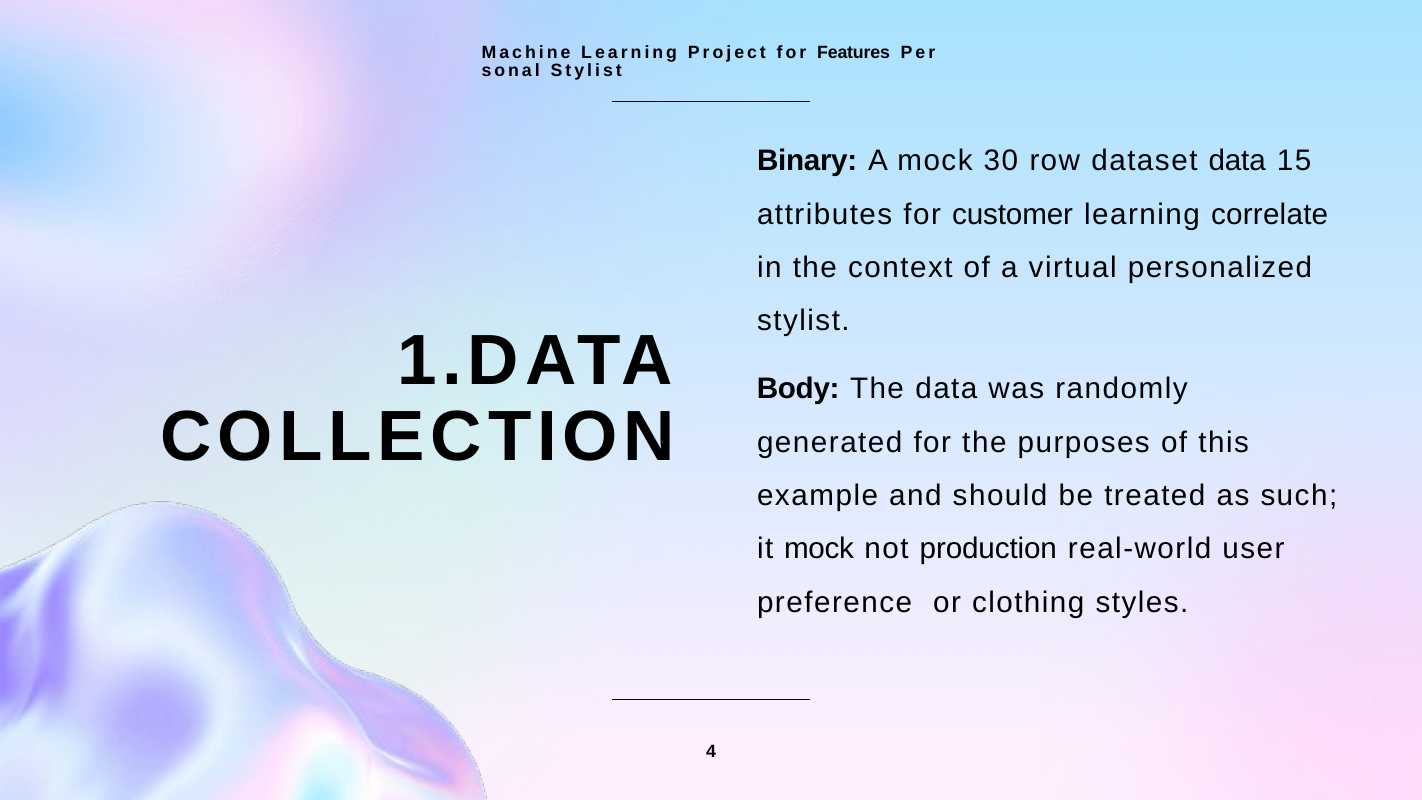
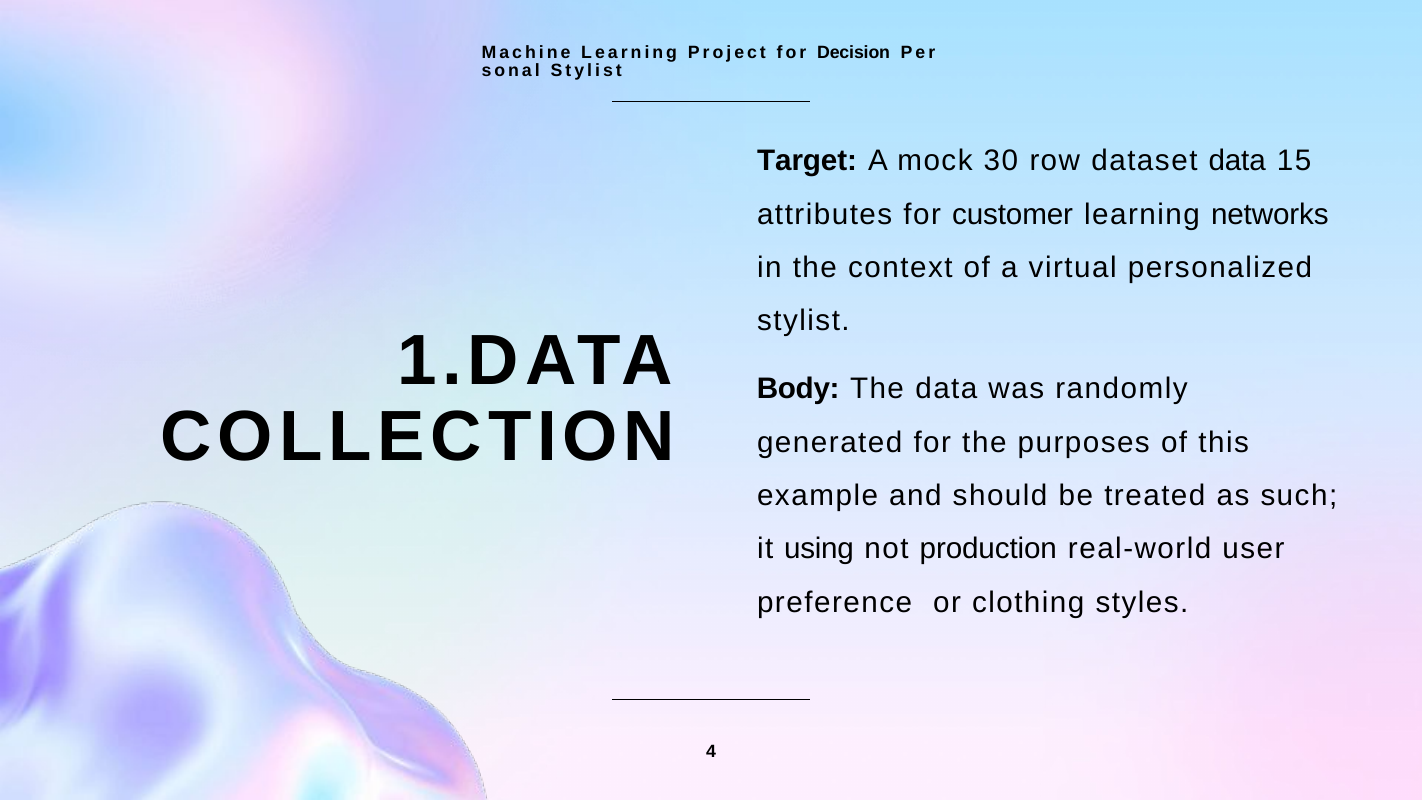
Features: Features -> Decision (854, 53)
Binary: Binary -> Target (807, 161)
correlate: correlate -> networks (1270, 214)
it mock: mock -> using (819, 549)
